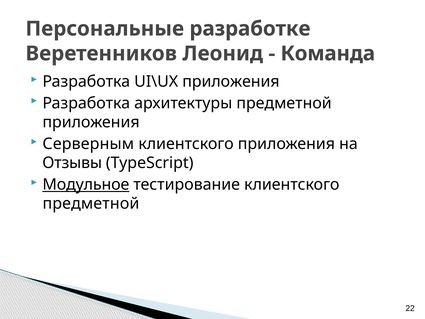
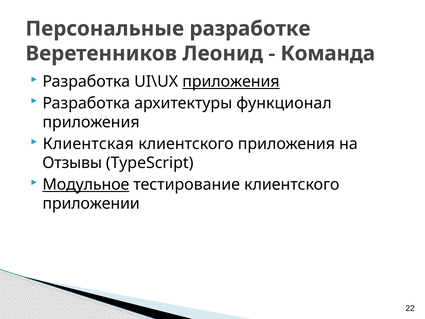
приложения underline: none -> present (231, 82)
архитектуры предметной: предметной -> функционал (284, 103)
Серверным: Серверным -> Клиентская (88, 144)
предметной: предметной -> приложении (91, 204)
